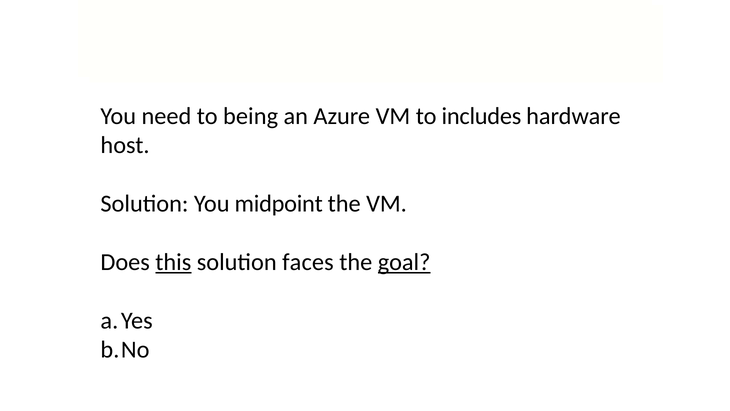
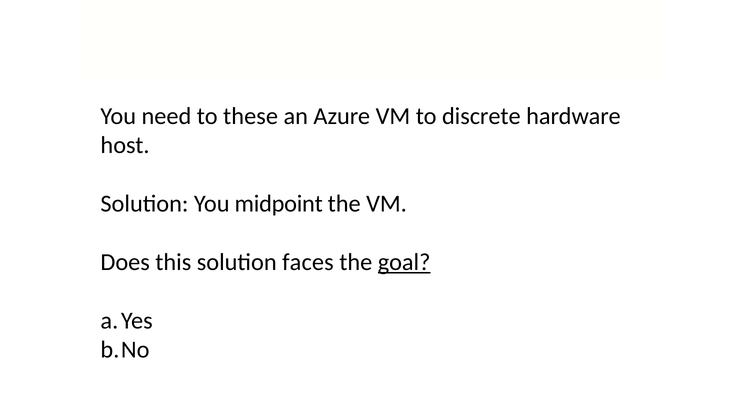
being: being -> these (251, 116)
includes: includes -> discrete (481, 116)
this underline: present -> none (173, 262)
